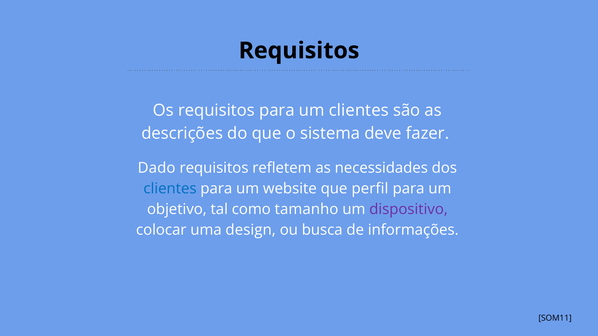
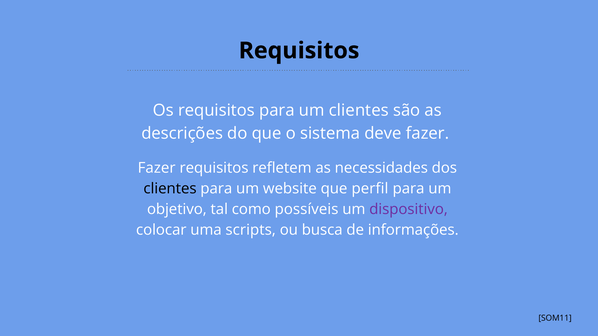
Dado: Dado -> Fazer (157, 168)
clientes colour: blue -> black (170, 189)
tamanho: tamanho -> possíveis (307, 209)
design: design -> scripts (251, 230)
